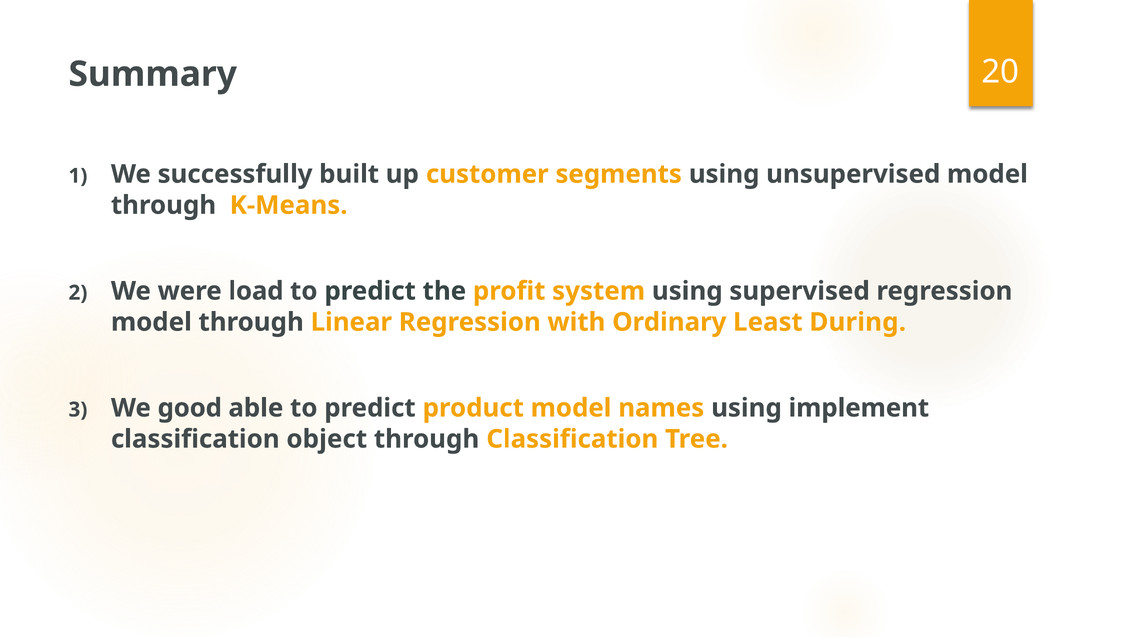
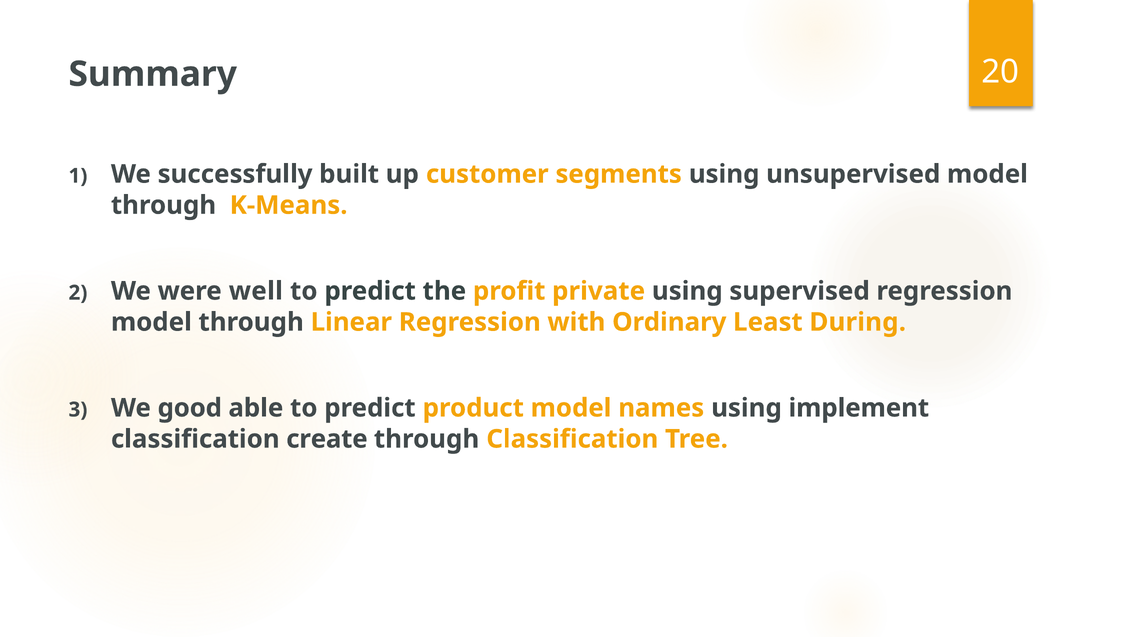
load: load -> well (256, 291)
system: system -> private (599, 291)
object: object -> create (327, 439)
